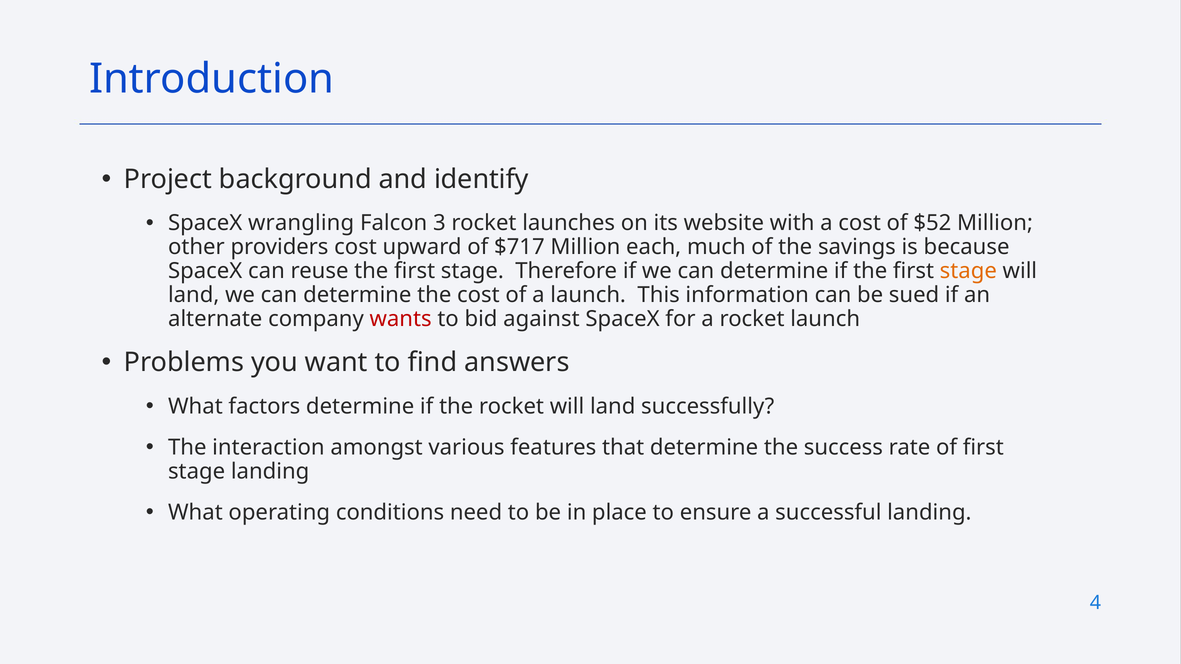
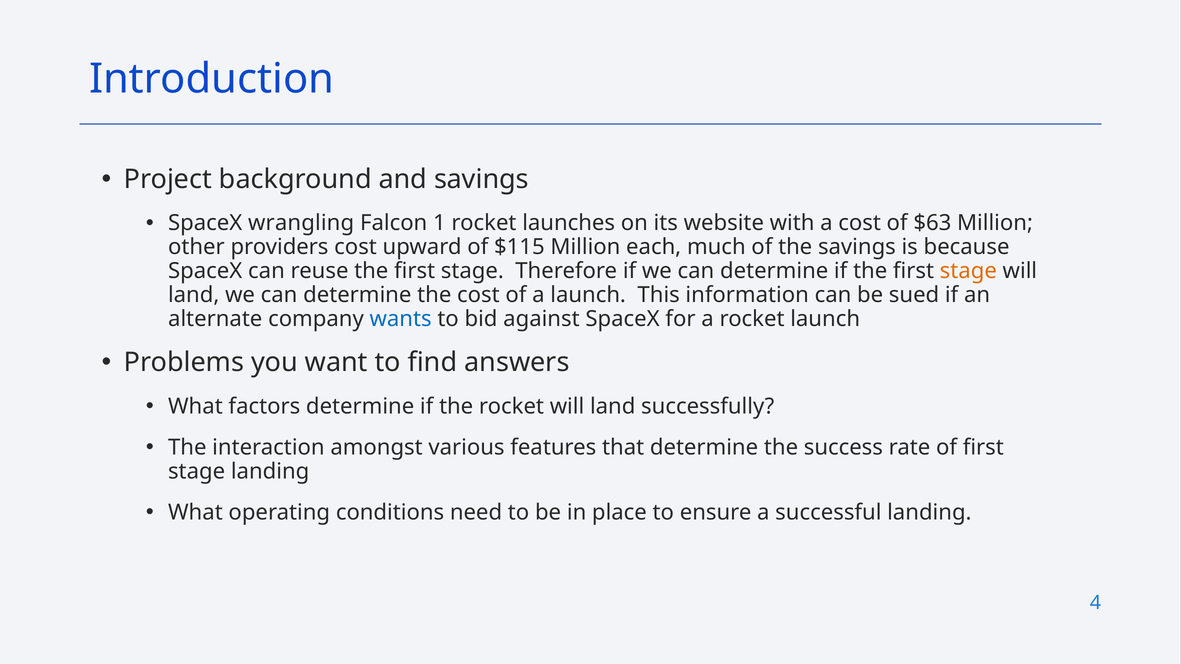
and identify: identify -> savings (481, 179)
3: 3 -> 1 (439, 223)
$52: $52 -> $63 (932, 223)
$717: $717 -> $115 (519, 247)
wants colour: red -> blue (401, 319)
